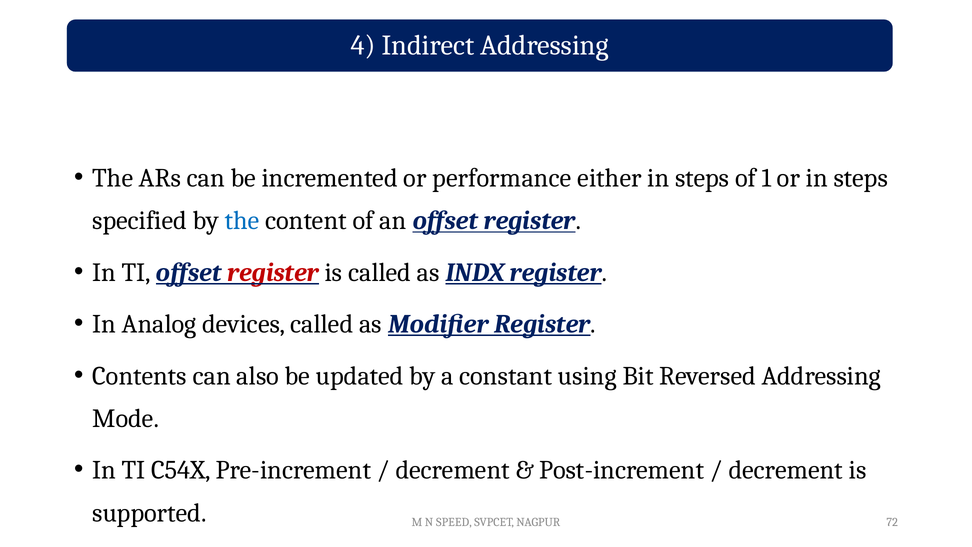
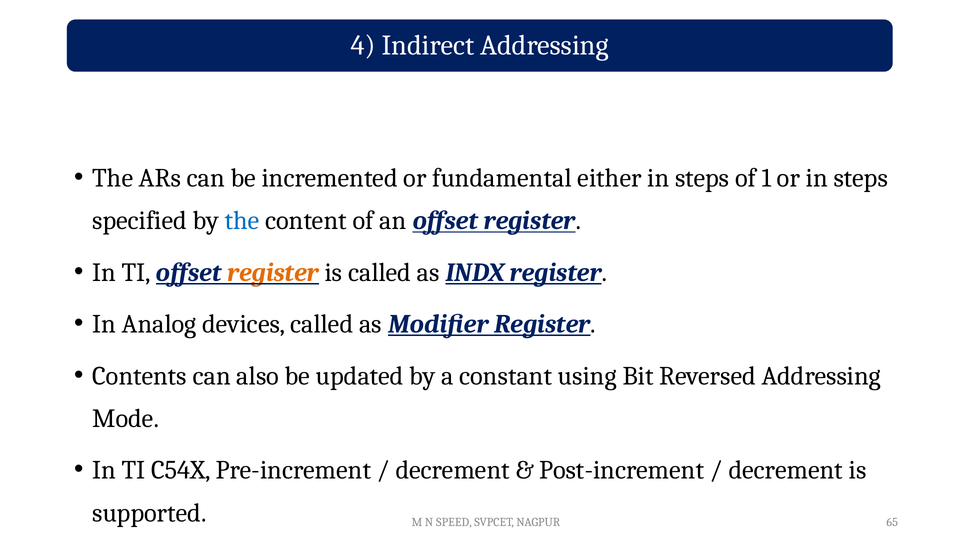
performance: performance -> fundamental (502, 178)
register colour: red -> orange (273, 272)
72: 72 -> 65 (892, 522)
